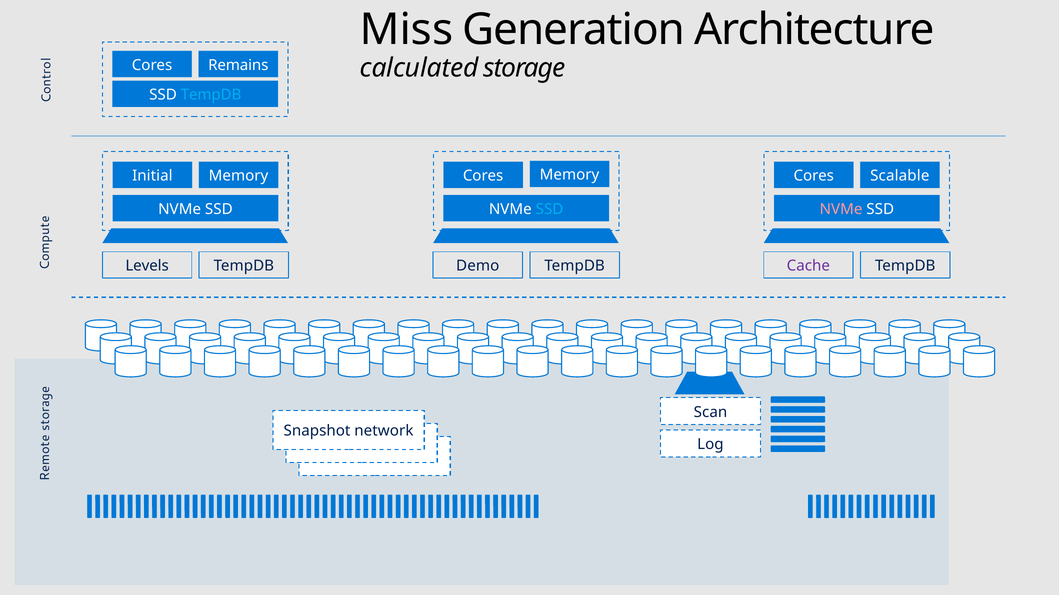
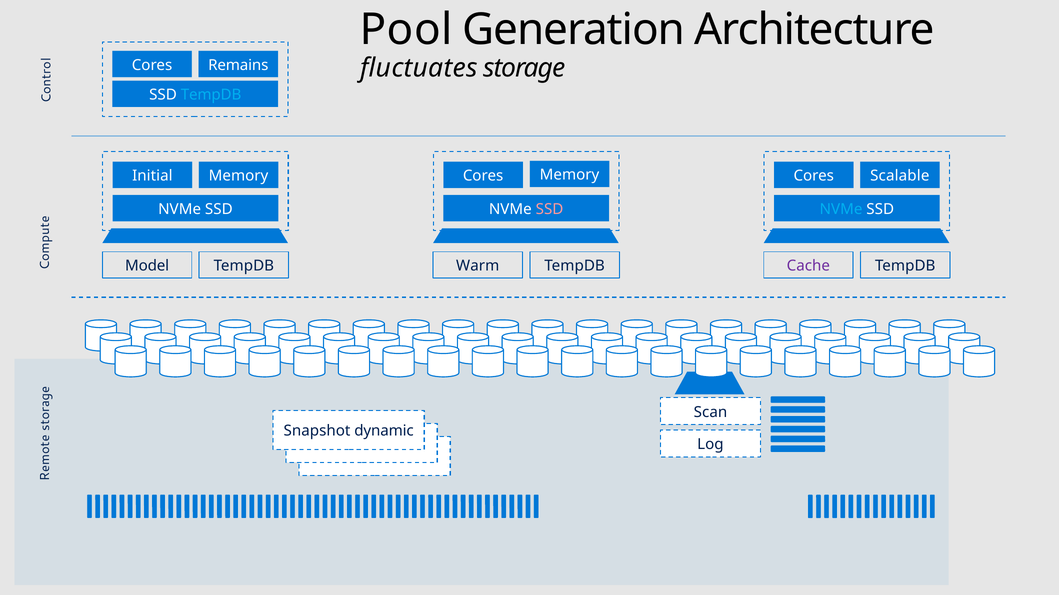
Miss: Miss -> Pool (406, 30)
calculated: calculated -> fluctuates (419, 68)
SSD colour: light blue -> pink (550, 209)
NVMe colour: pink -> light blue (841, 209)
Levels: Levels -> Model (147, 266)
Demo: Demo -> Warm (478, 266)
network: network -> dynamic (384, 431)
